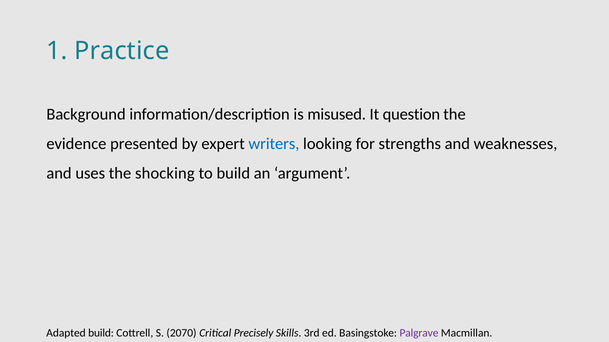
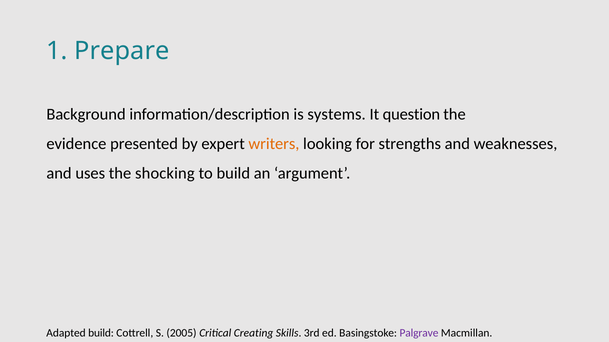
Practice: Practice -> Prepare (122, 51)
misused: misused -> systems (337, 114)
writers colour: blue -> orange (274, 144)
2070: 2070 -> 2005 (181, 333)
Precisely: Precisely -> Creating (254, 333)
